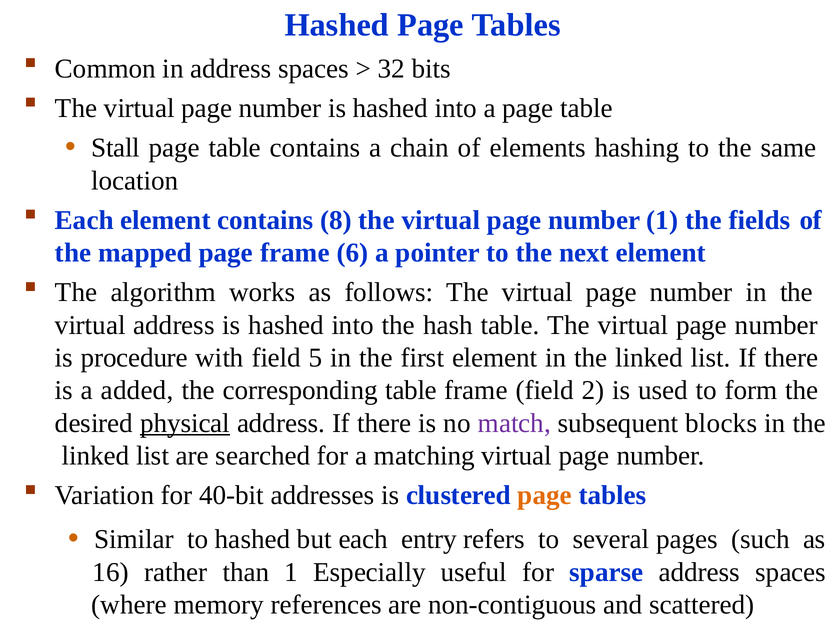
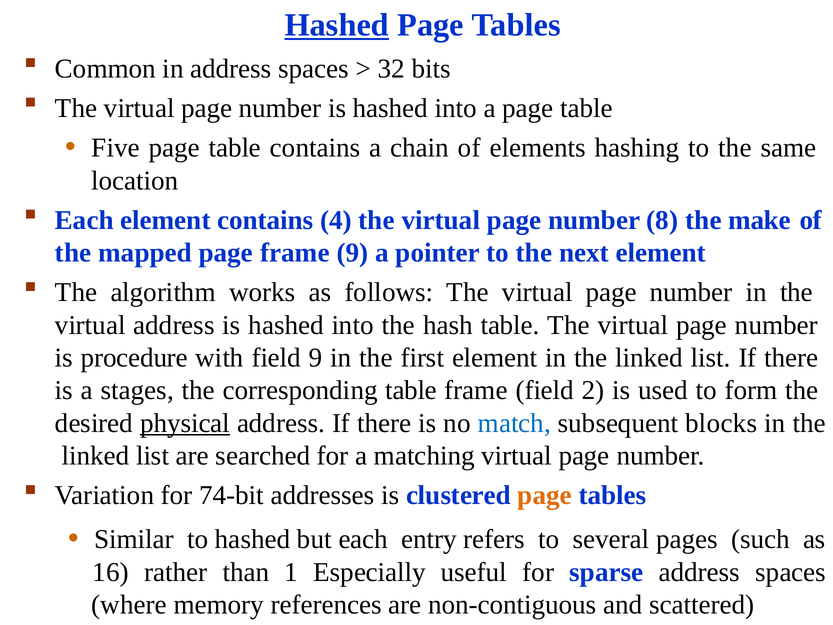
Hashed underline: none -> present (337, 25)
Stall: Stall -> Five (116, 148)
8: 8 -> 4 (336, 220)
number 1: 1 -> 8 (662, 220)
fields: fields -> make (760, 220)
frame 6: 6 -> 9 (352, 253)
field 5: 5 -> 9 (316, 358)
added: added -> stages (137, 390)
match colour: purple -> blue (514, 423)
40-bit: 40-bit -> 74-bit (232, 495)
